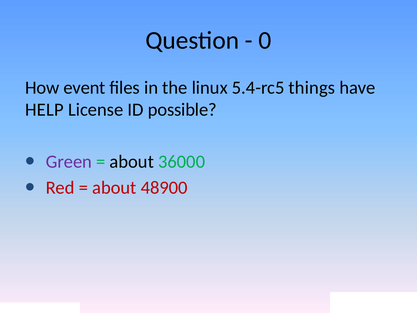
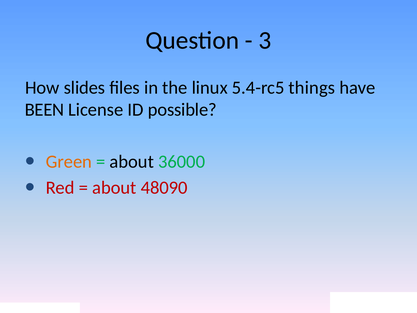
0: 0 -> 3 (265, 40)
event: event -> slides (84, 87)
HELP: HELP -> BEEN (45, 110)
Green colour: purple -> orange (69, 162)
48900: 48900 -> 48090 (164, 188)
